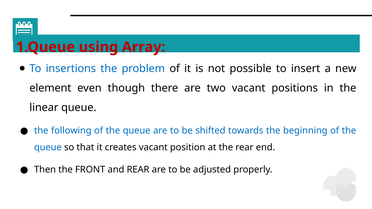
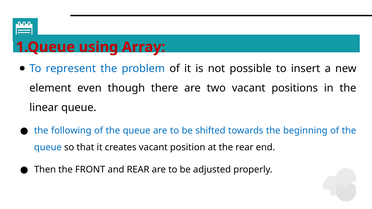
insertions: insertions -> represent (71, 69)
